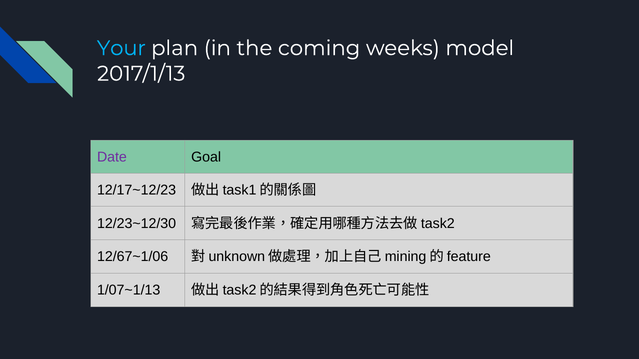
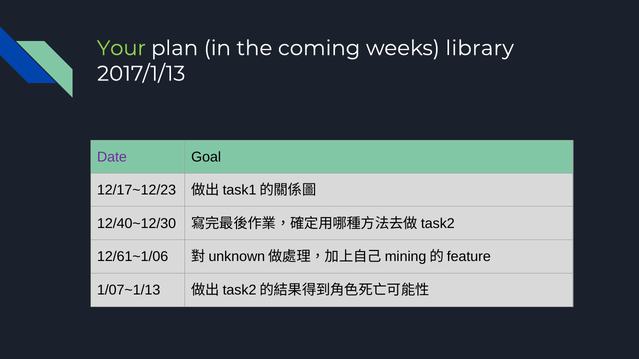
Your colour: light blue -> light green (121, 48)
model: model -> library (480, 48)
12/23~12/30: 12/23~12/30 -> 12/40~12/30 (137, 224)
12/67~1/06: 12/67~1/06 -> 12/61~1/06 (133, 257)
